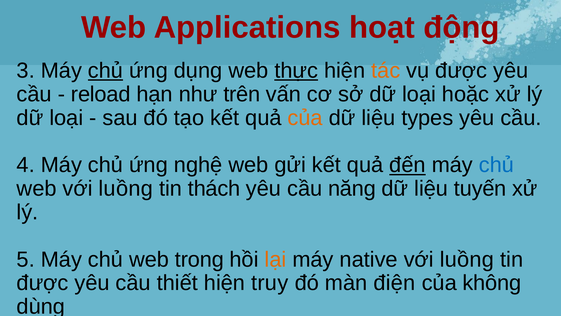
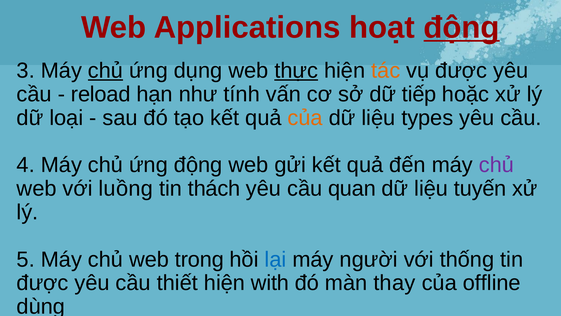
động underline: none -> present (462, 27)
trên: trên -> tính (242, 94)
sở dữ loại: loại -> tiếp (419, 94)
ứng nghệ: nghệ -> động (198, 165)
đến underline: present -> none (407, 165)
chủ colour: blue -> purple (496, 165)
năng: năng -> quan (352, 188)
lại colour: orange -> blue (276, 259)
native: native -> người (369, 259)
luồng: luồng -> thống (467, 259)
truy: truy -> with (270, 283)
điện: điện -> thay (394, 283)
không: không -> offline (492, 283)
